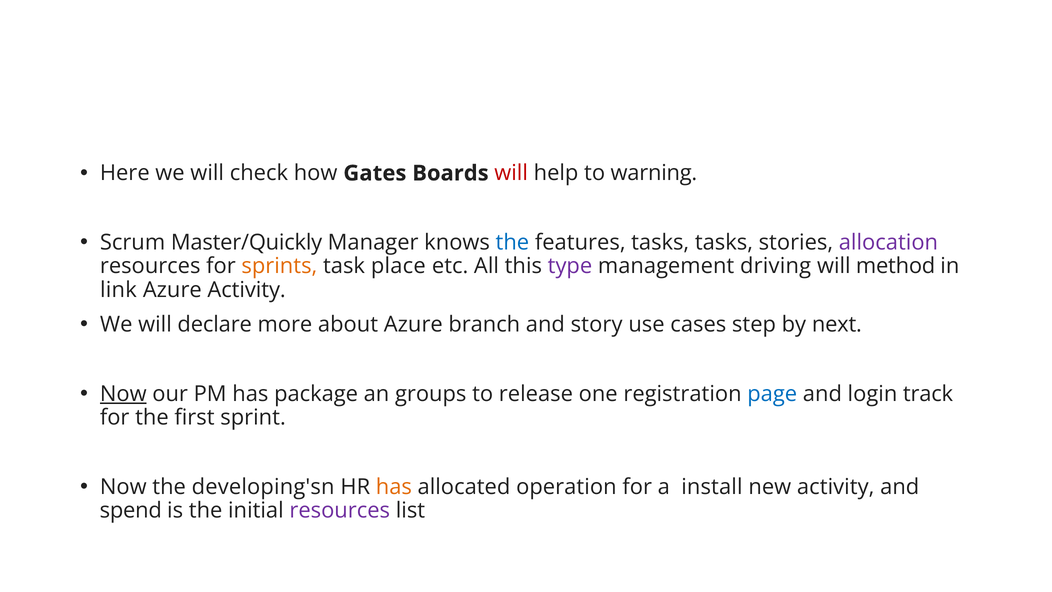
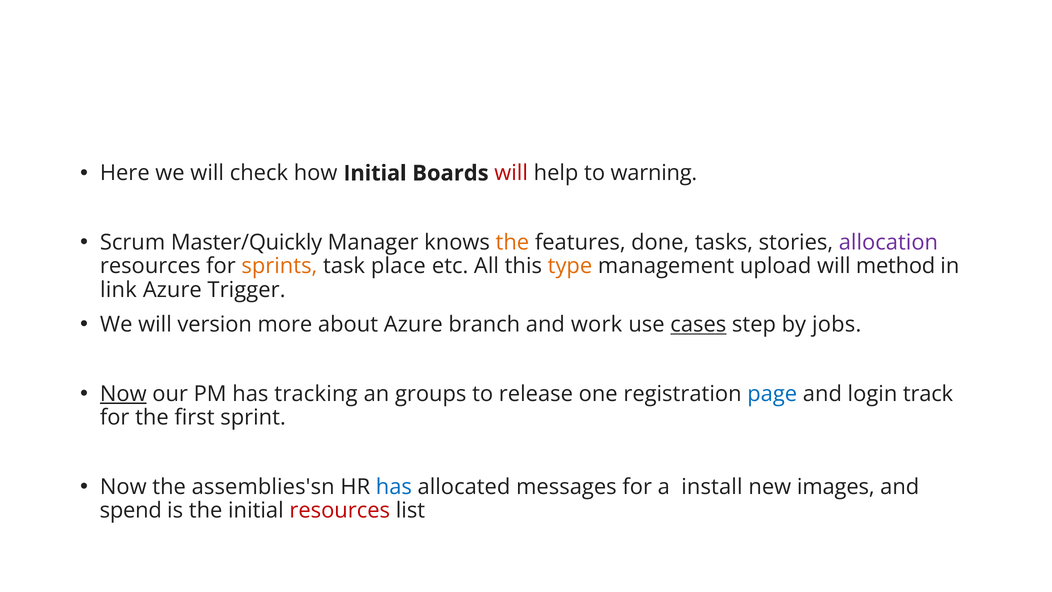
how Gates: Gates -> Initial (375, 173)
the colour: blue -> orange (512, 242)
features tasks: tasks -> done (660, 242)
type colour: purple -> orange (570, 266)
driving: driving -> upload (776, 266)
Azure Activity: Activity -> Trigger (246, 290)
declare: declare -> version (215, 324)
story: story -> work (597, 324)
cases underline: none -> present (698, 324)
next: next -> jobs (837, 324)
package: package -> tracking (316, 394)
developing'sn: developing'sn -> assemblies'sn (263, 487)
has colour: orange -> blue (394, 487)
operation: operation -> messages (566, 487)
new activity: activity -> images (836, 487)
resources colour: purple -> red (340, 510)
